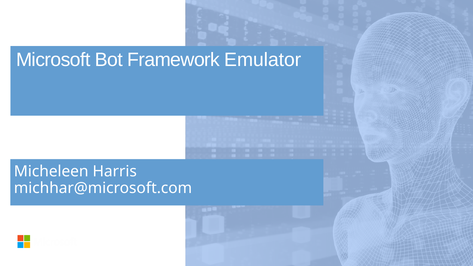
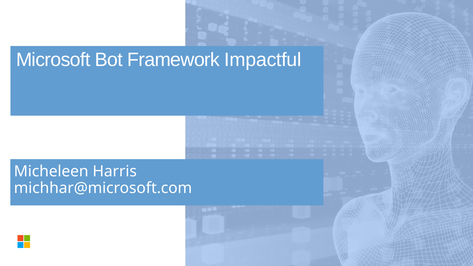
Emulator: Emulator -> Impactful (263, 60)
